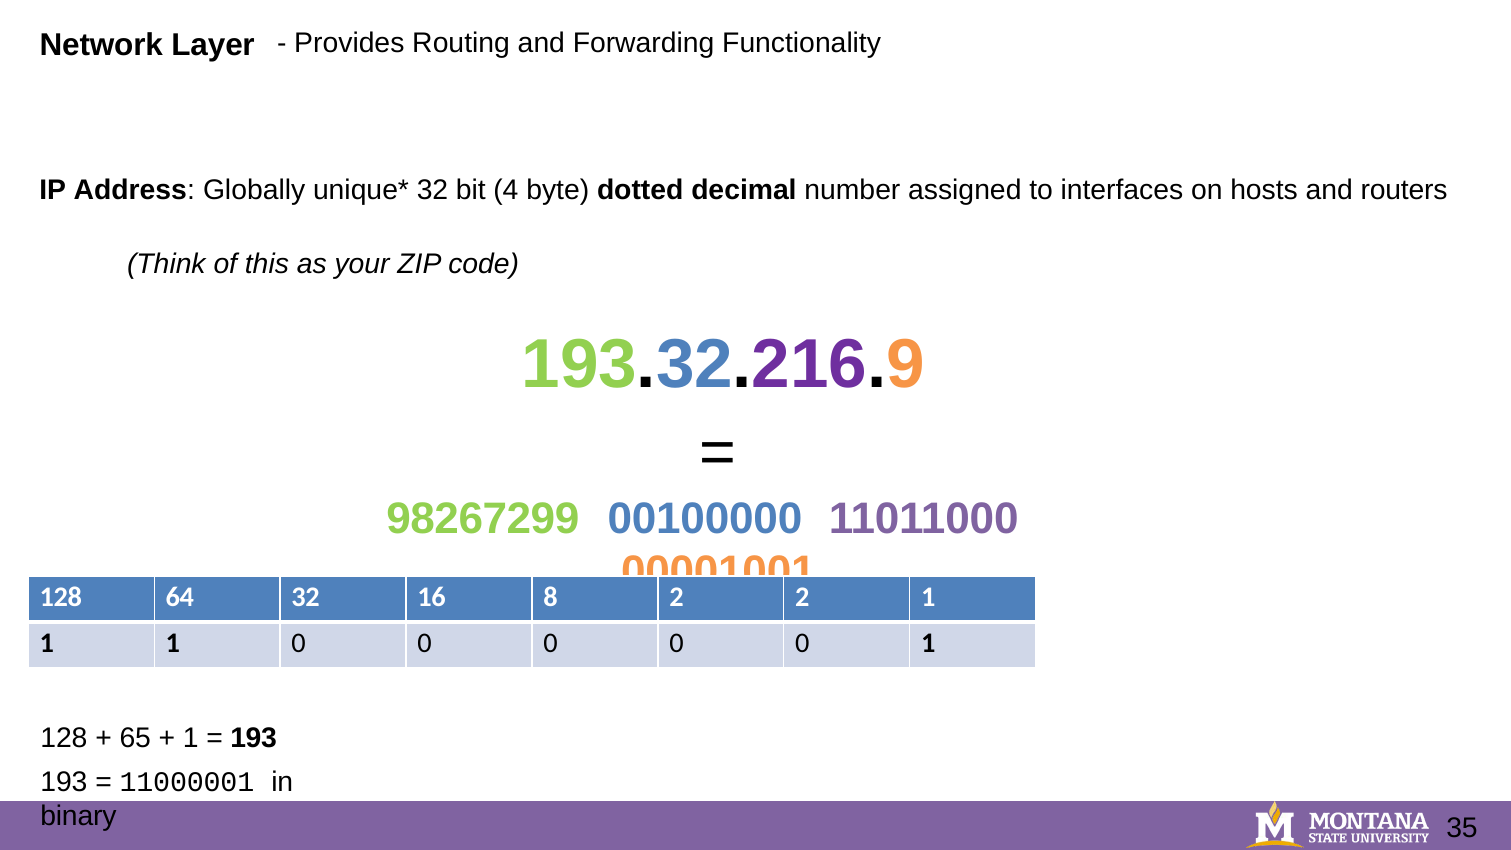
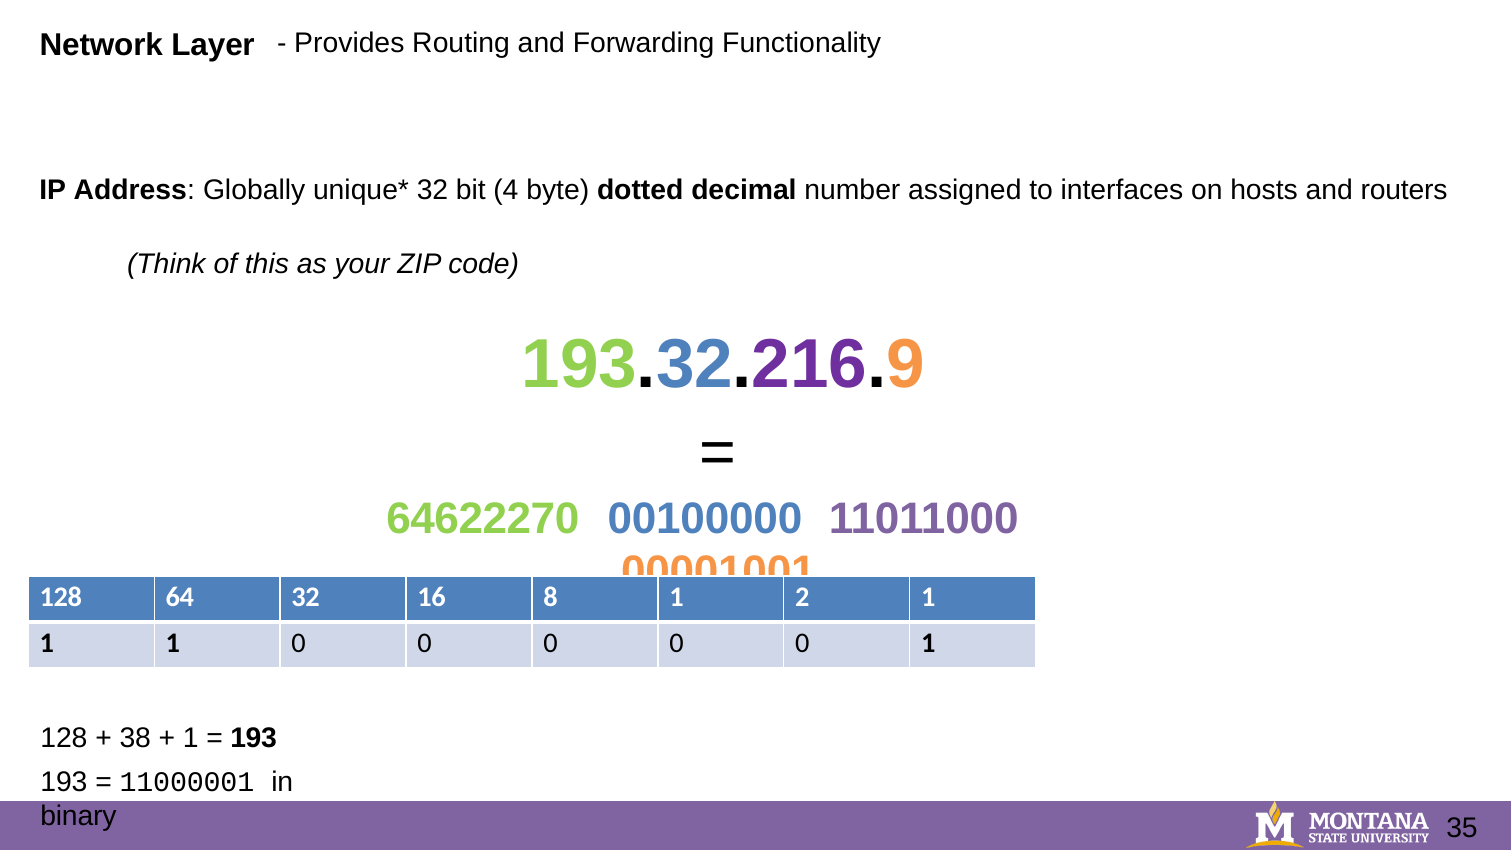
98267299: 98267299 -> 64622270 (483, 519)
8 2: 2 -> 1 (676, 598)
65: 65 -> 38 (135, 738)
